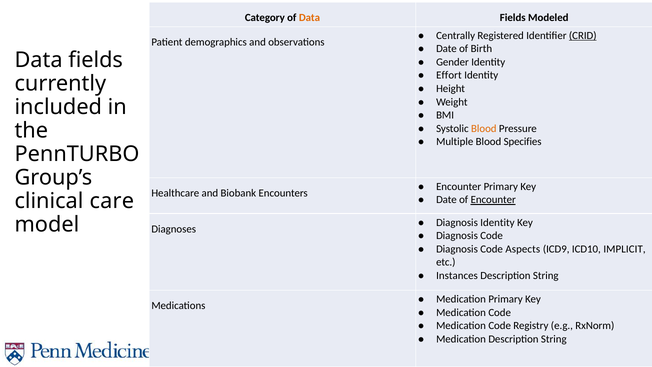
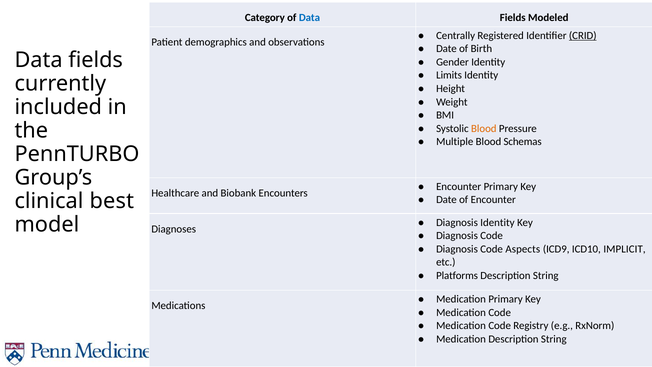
Data colour: orange -> blue (309, 18)
Effort: Effort -> Limits (449, 75)
Specifies: Specifies -> Schemas (523, 142)
Encounter underline: present -> none (493, 200)
care: care -> best (112, 201)
Instances: Instances -> Platforms (457, 275)
